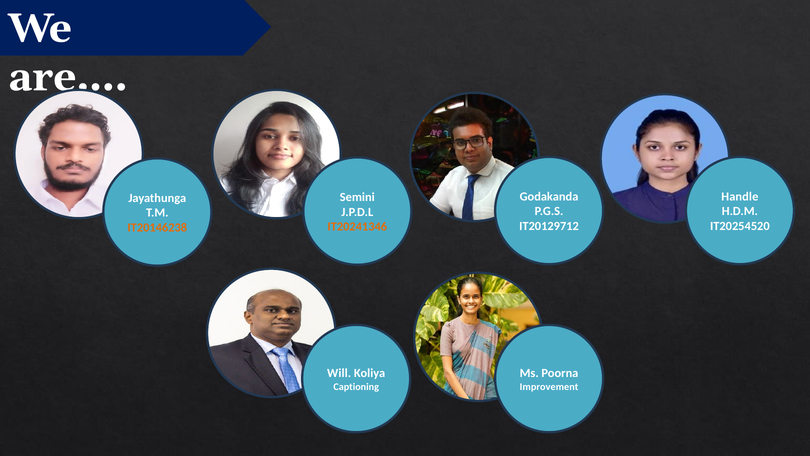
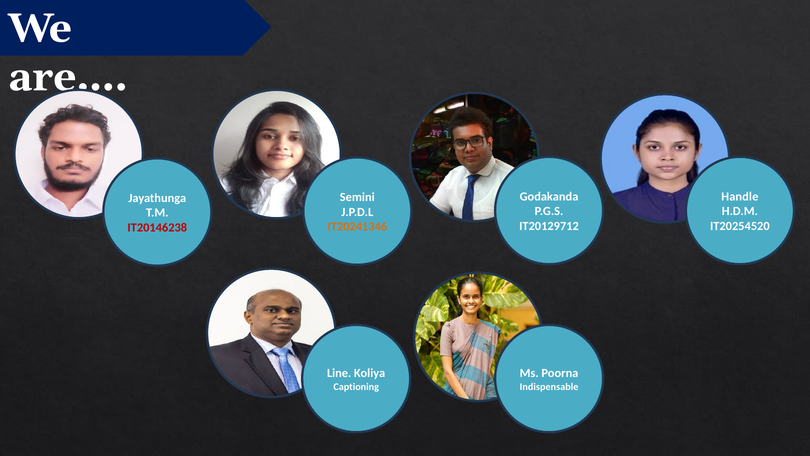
IT20146238 colour: orange -> red (157, 228)
Will: Will -> Line (339, 373)
Improvement: Improvement -> Indispensable (549, 386)
